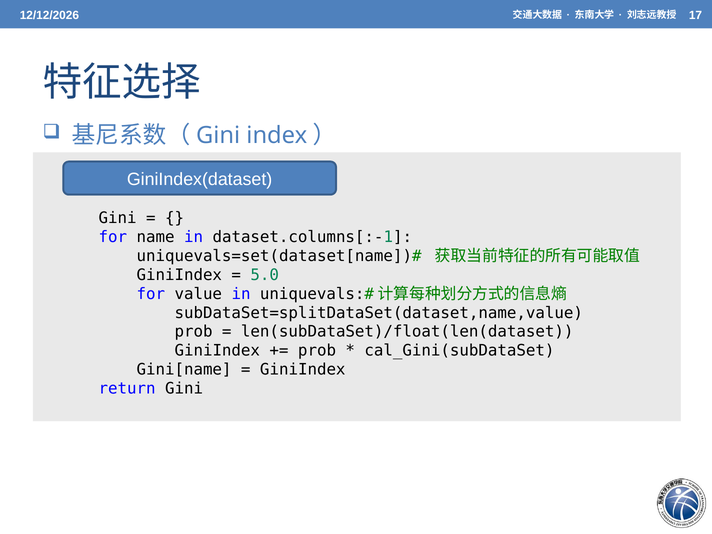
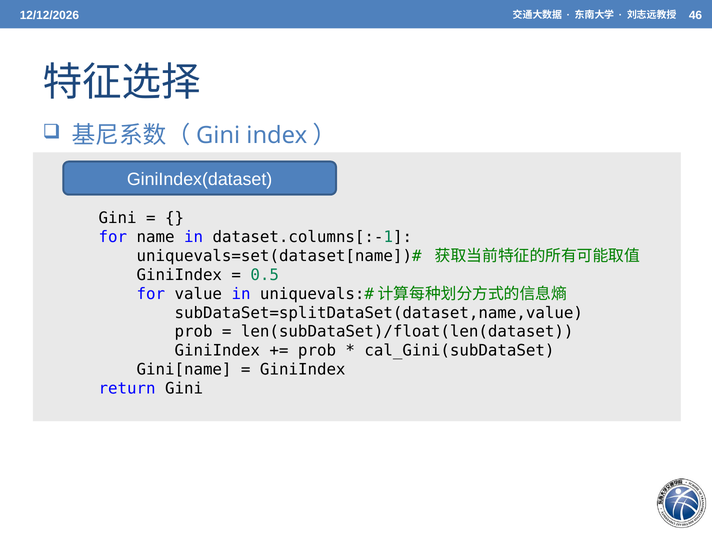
17: 17 -> 46 (696, 15)
5.0: 5.0 -> 0.5 (265, 275)
